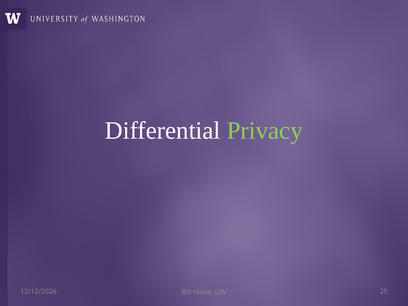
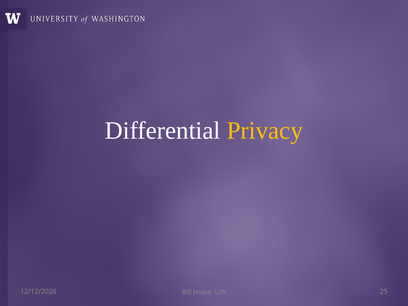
Privacy colour: light green -> yellow (265, 131)
